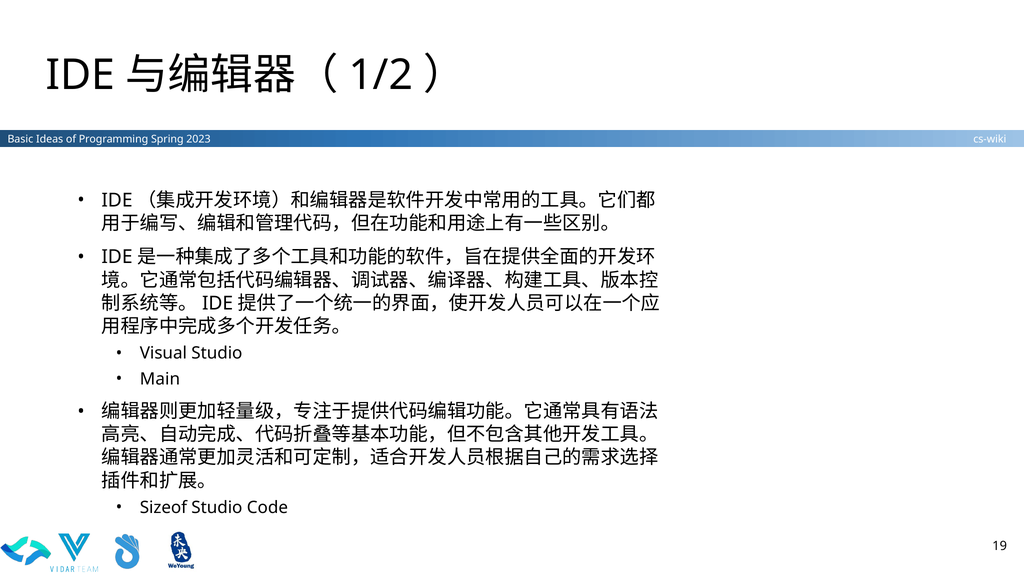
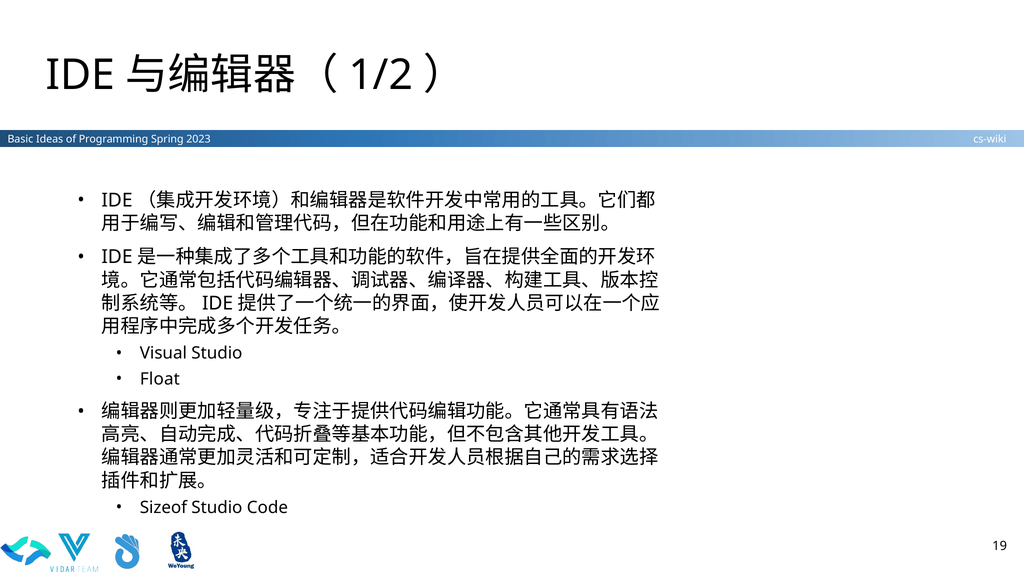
Main: Main -> Float (160, 379)
